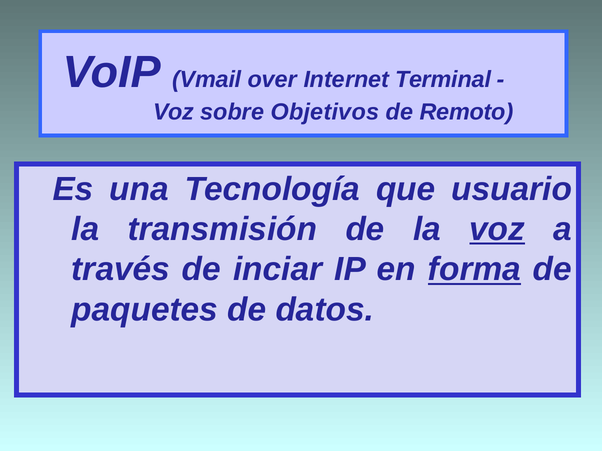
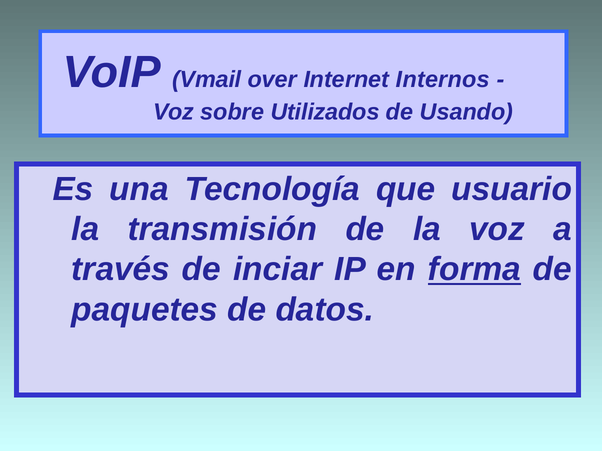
Terminal: Terminal -> Internos (443, 80)
Objetivos: Objetivos -> Utilizados (325, 112)
Remoto: Remoto -> Usando (466, 112)
voz underline: present -> none (497, 230)
